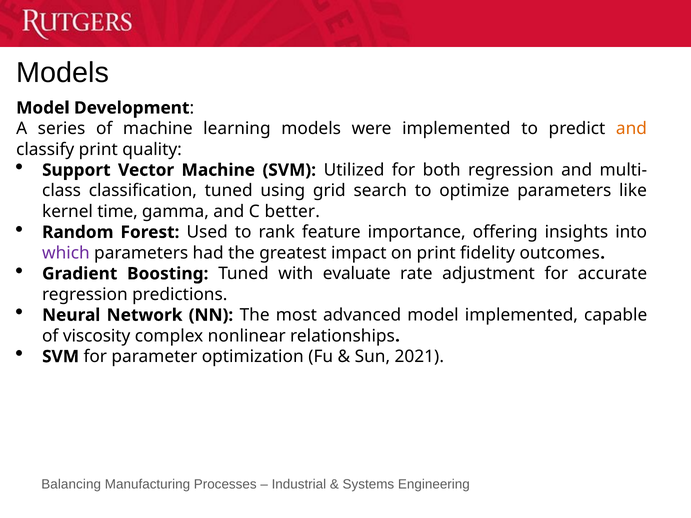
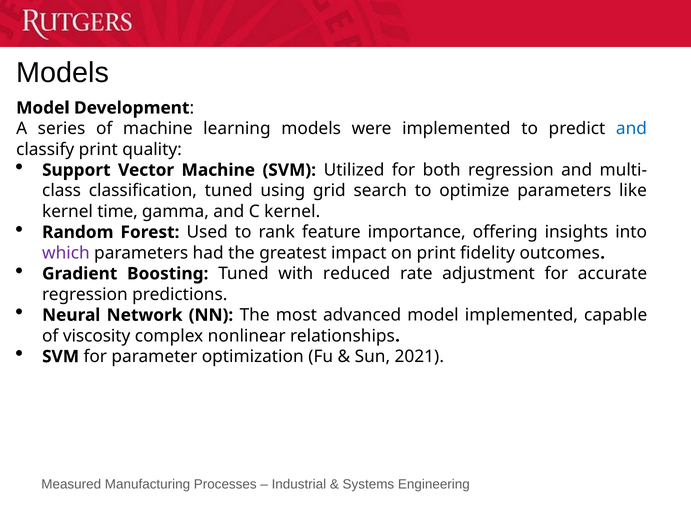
and colour: orange -> blue (631, 129)
C better: better -> kernel (292, 212)
evaluate: evaluate -> reduced (357, 274)
Balancing: Balancing -> Measured (71, 485)
